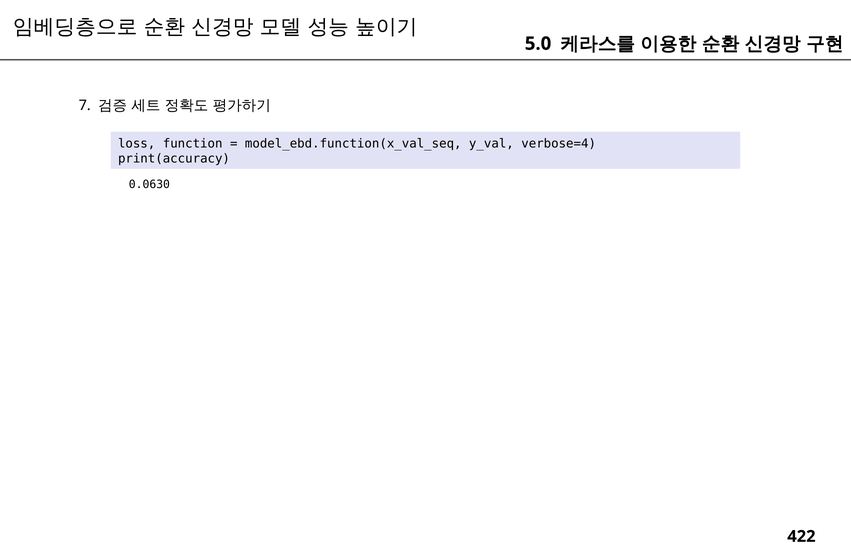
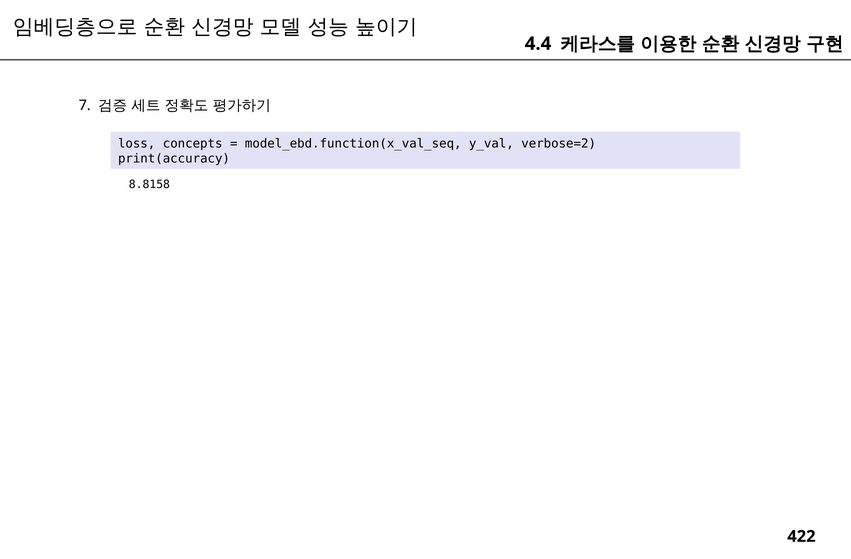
5.0: 5.0 -> 4.4 (538, 44)
function: function -> concepts (193, 144)
verbose=4: verbose=4 -> verbose=2 (559, 144)
0.0630: 0.0630 -> 8.8158 (149, 185)
